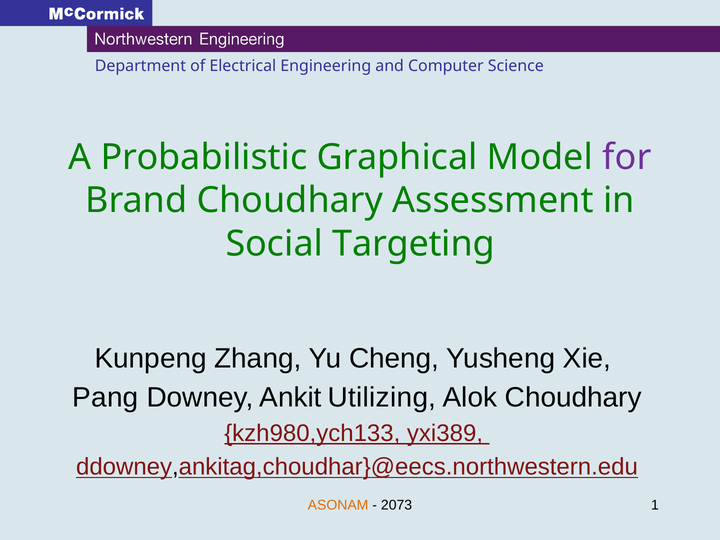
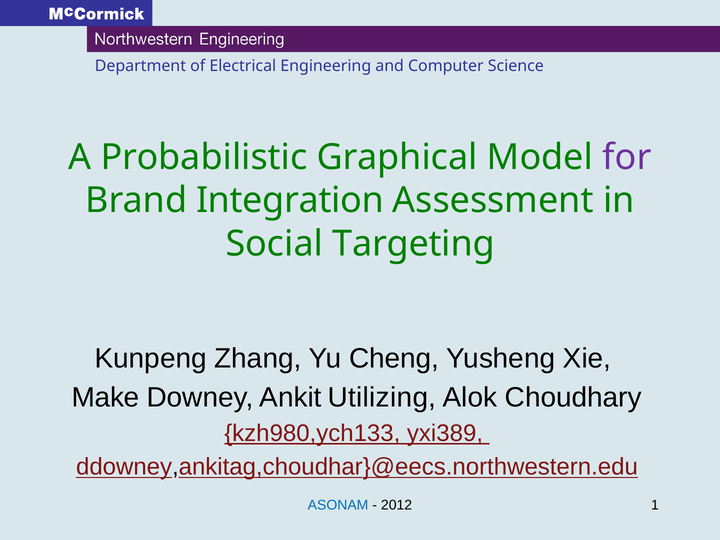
Brand Choudhary: Choudhary -> Integration (290, 200)
Pang: Pang -> Make (106, 398)
ASONAM colour: orange -> blue (338, 505)
2073: 2073 -> 2012 (397, 505)
